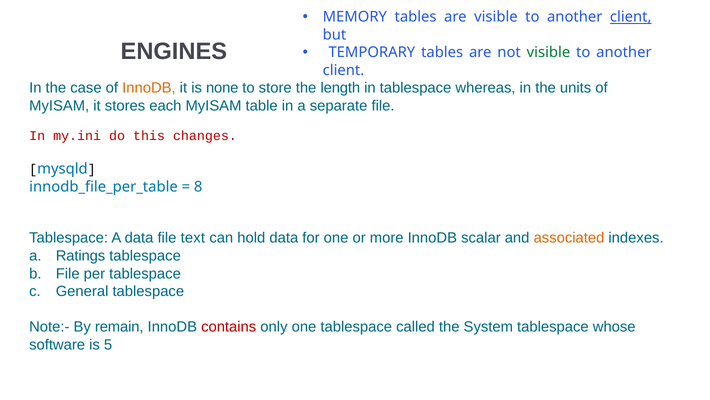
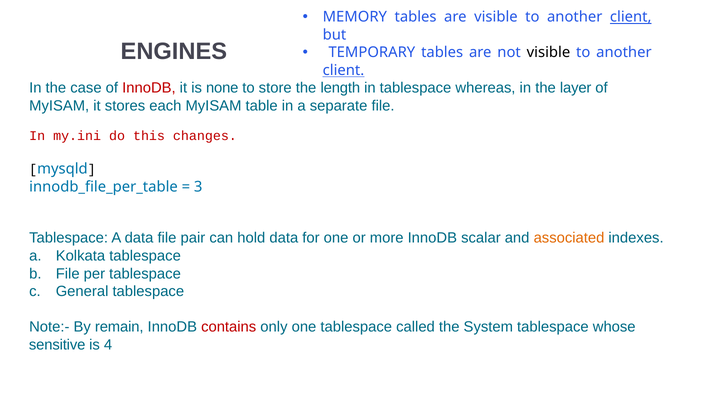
visible colour: green -> black (548, 52)
client underline: none -> present (344, 70)
InnoDB colour: orange -> red (149, 88)
units: units -> layer (576, 88)
8: 8 -> 3 (198, 186)
text: text -> pair (193, 238)
Ratings: Ratings -> Kolkata (80, 255)
software: software -> sensitive (57, 344)
5: 5 -> 4 (108, 344)
